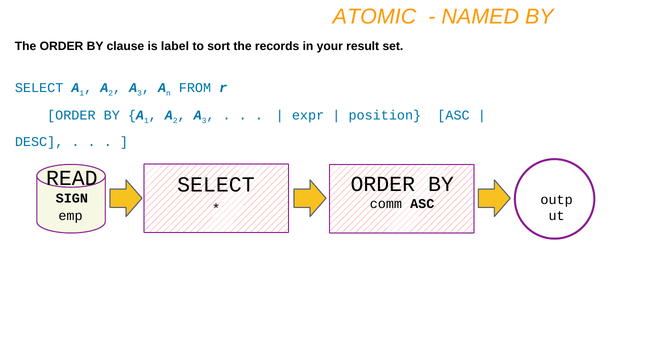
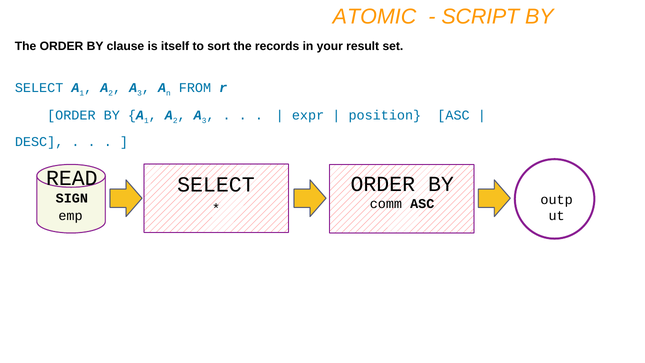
NAMED: NAMED -> SCRIPT (480, 17)
label: label -> itself (175, 46)
